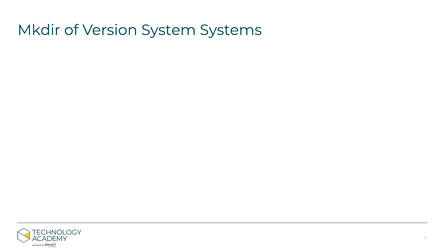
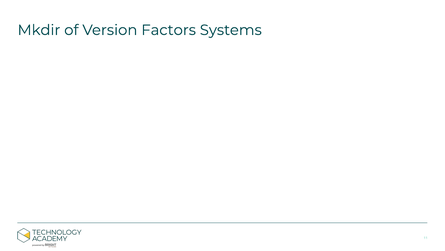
System: System -> Factors (169, 30)
